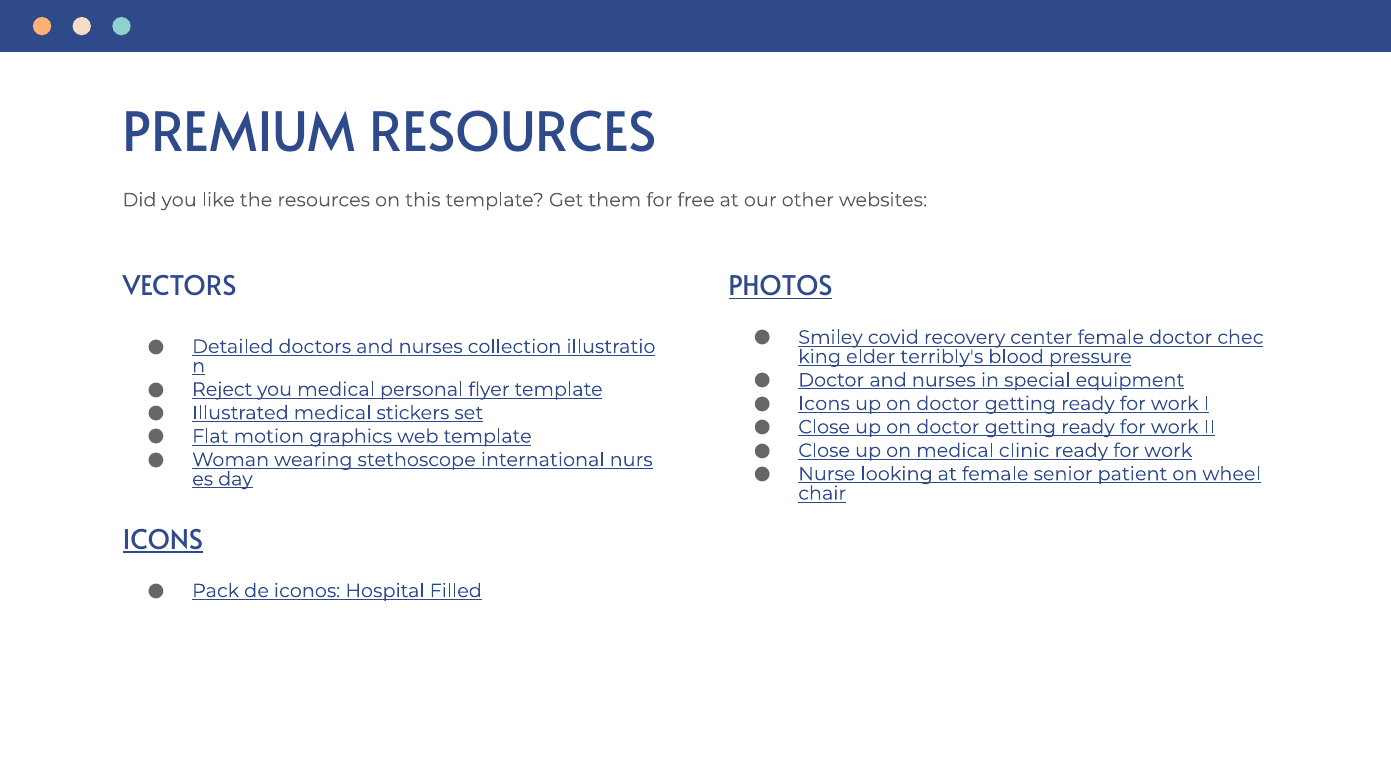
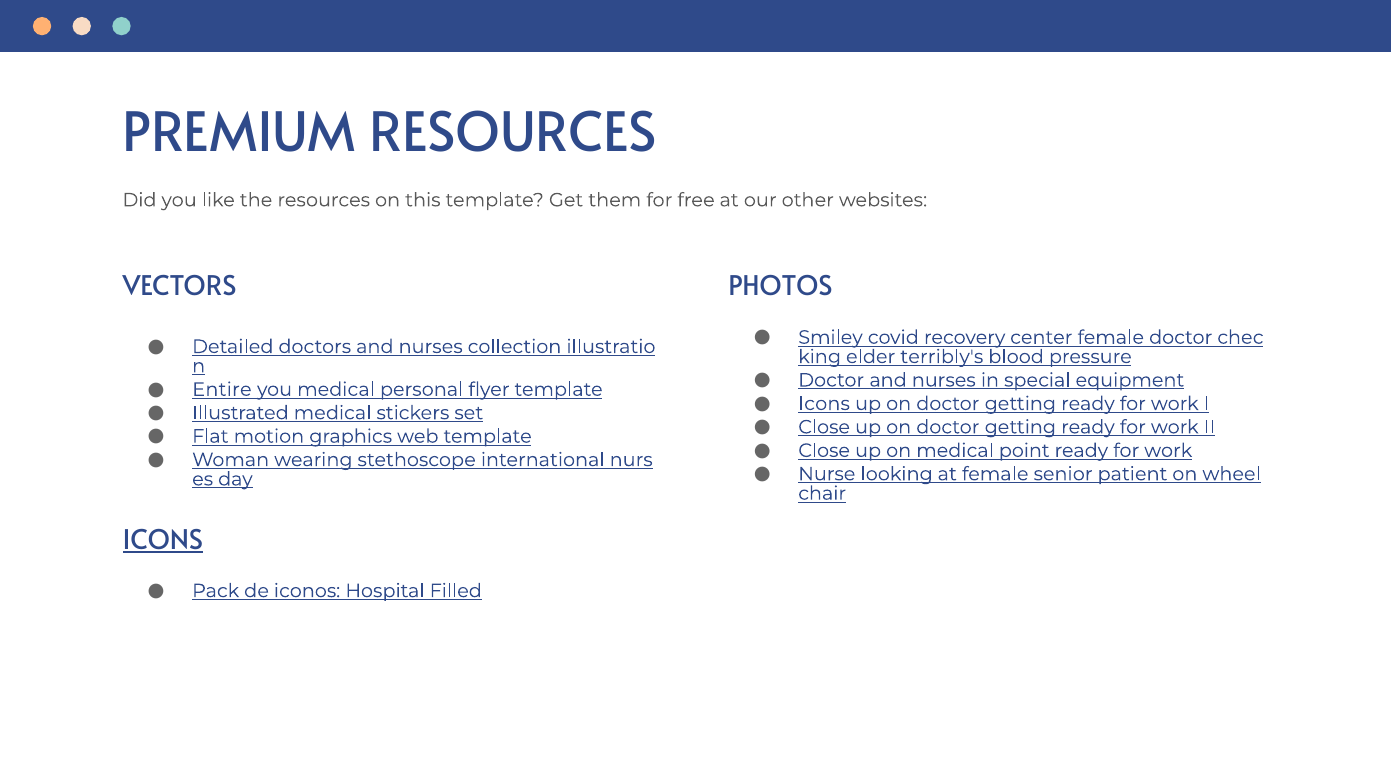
PHOTOS underline: present -> none (780, 287)
Reject: Reject -> Entire (222, 389)
clinic: clinic -> point (1024, 450)
